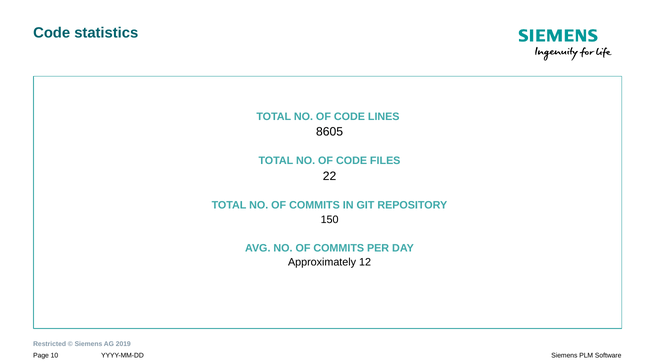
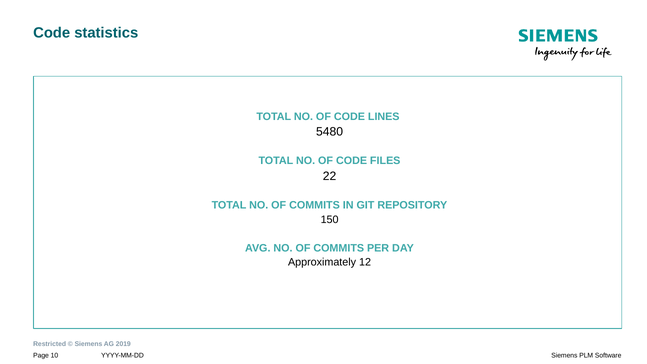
8605: 8605 -> 5480 (330, 132)
